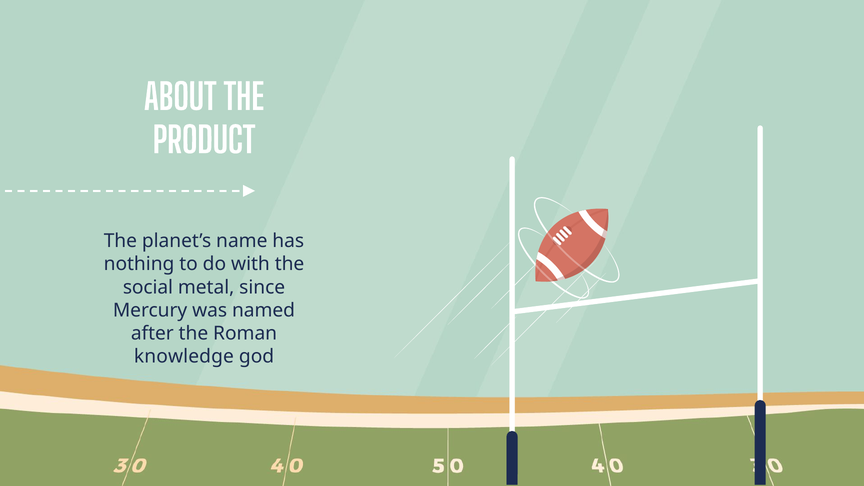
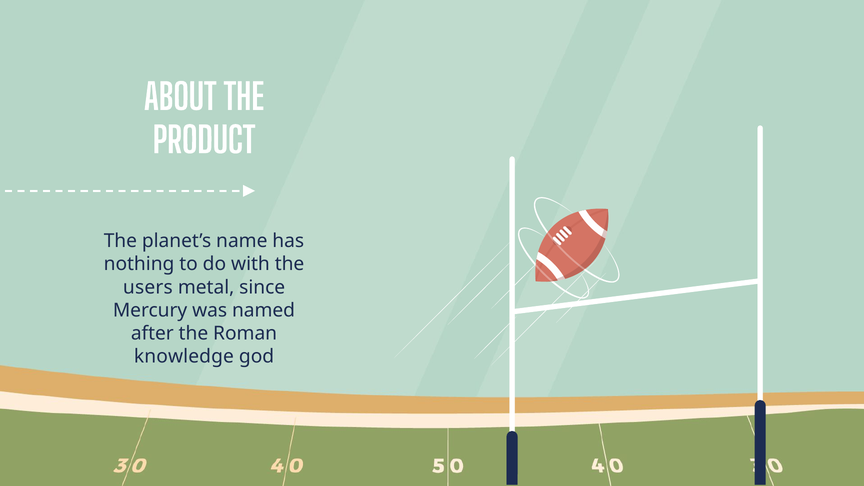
social: social -> users (148, 287)
